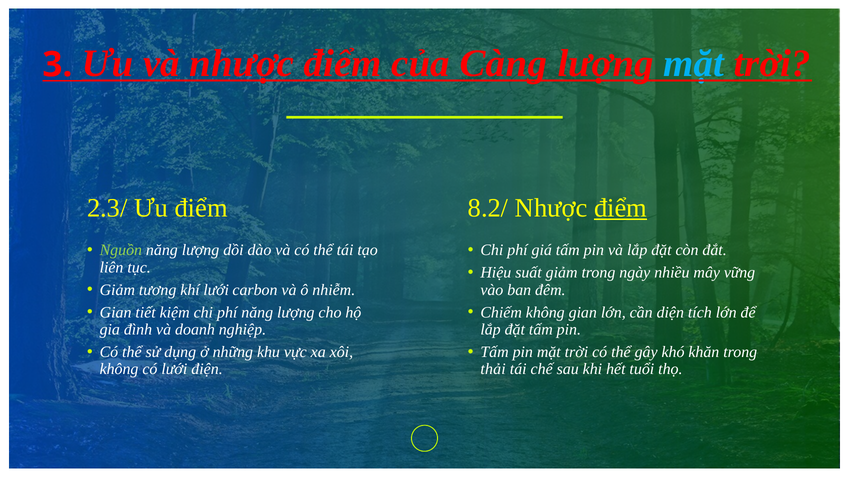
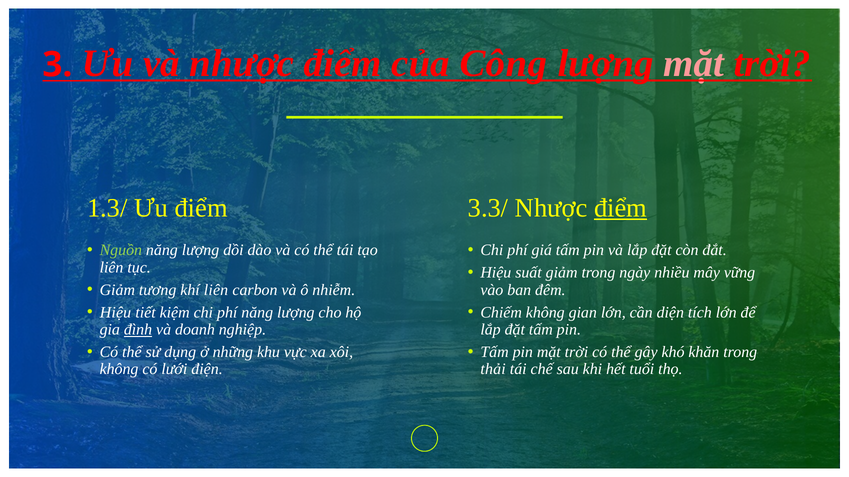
Càng: Càng -> Công (503, 64)
mặt colour: light blue -> pink (694, 64)
2.3/: 2.3/ -> 1.3/ (107, 208)
8.2/: 8.2/ -> 3.3/ (488, 208)
khí lưới: lưới -> liên (216, 290)
Gian: Gian -> Hiệu (115, 313)
đình underline: none -> present (138, 330)
